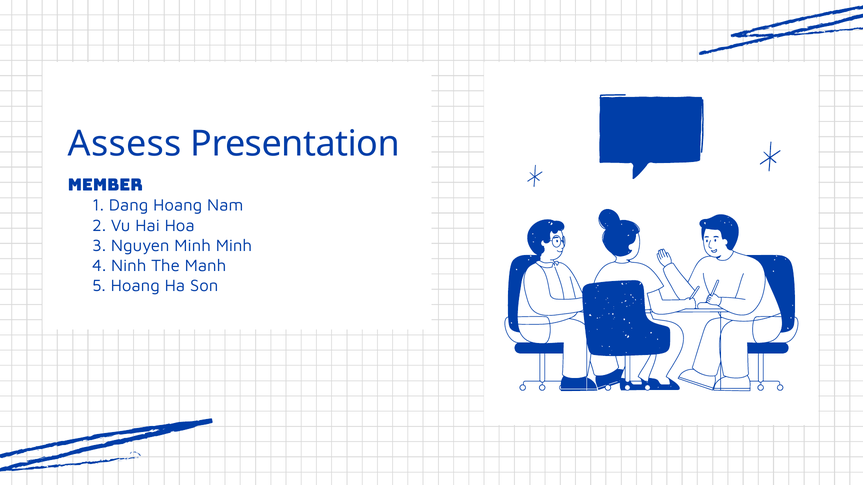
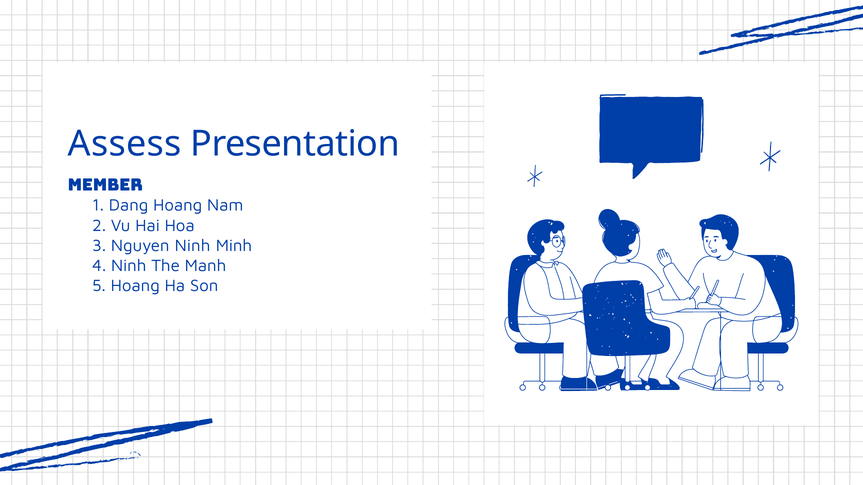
Nguyen Minh: Minh -> Ninh (193, 246)
